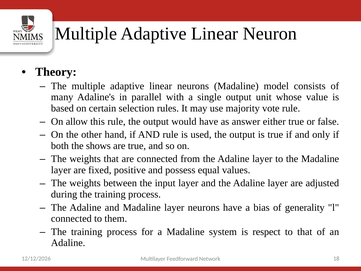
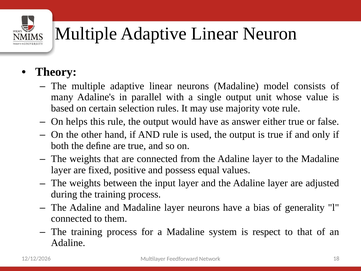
allow: allow -> helps (77, 121)
shows: shows -> deﬁne (98, 146)
